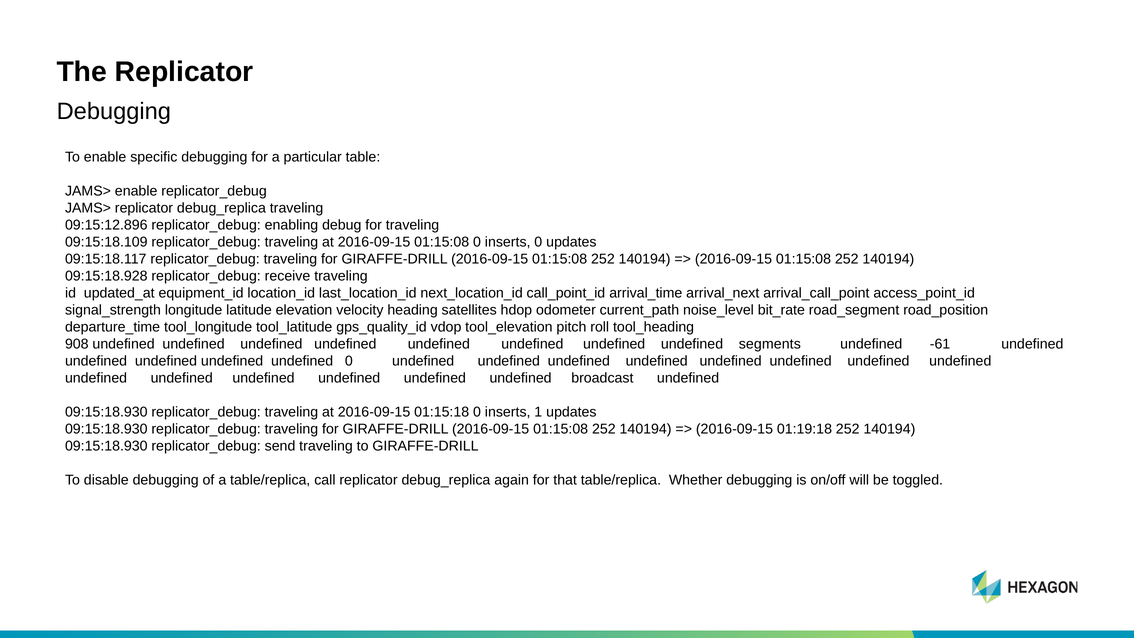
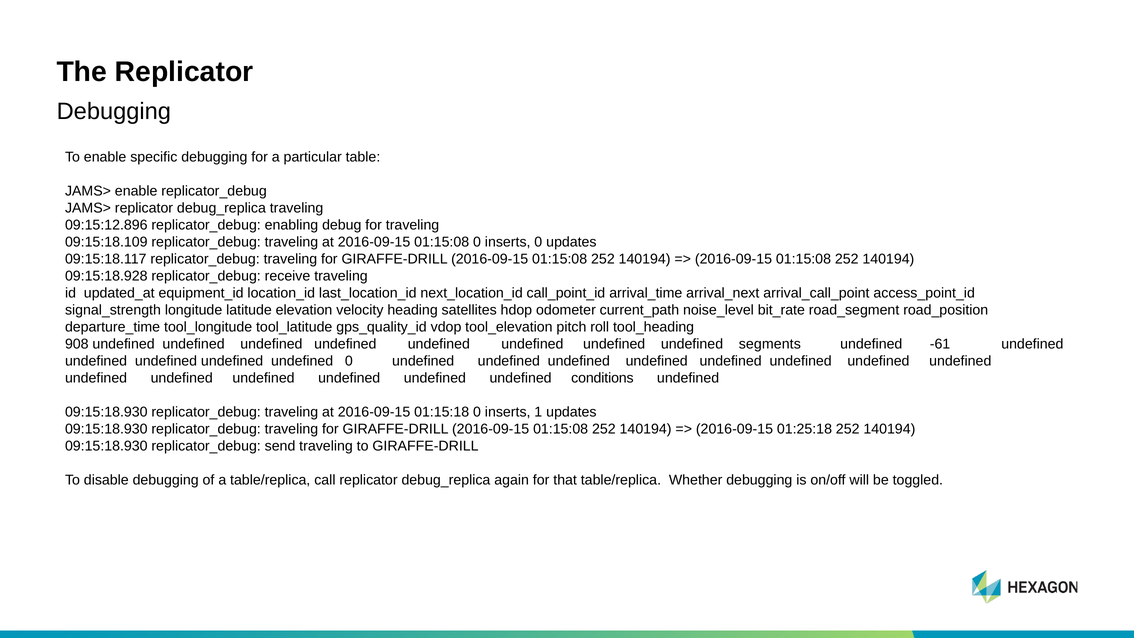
broadcast: broadcast -> conditions (602, 378)
01:19:18: 01:19:18 -> 01:25:18 (804, 429)
